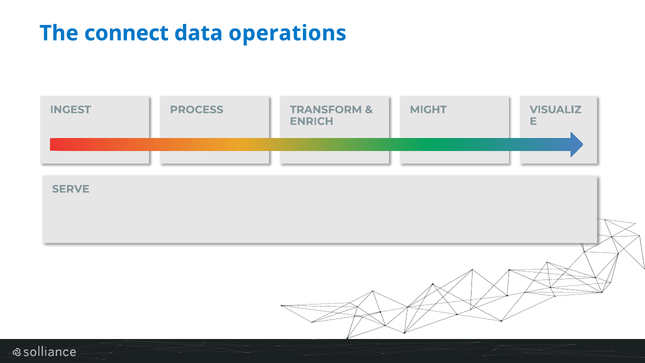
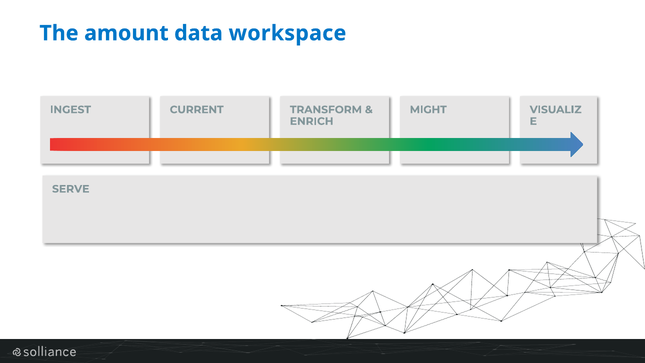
connect: connect -> amount (126, 33)
operations: operations -> workspace (287, 33)
PROCESS: PROCESS -> CURRENT (197, 110)
